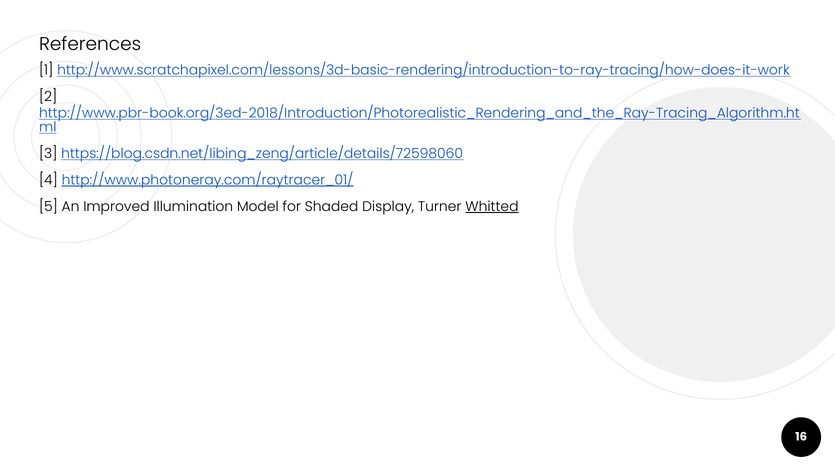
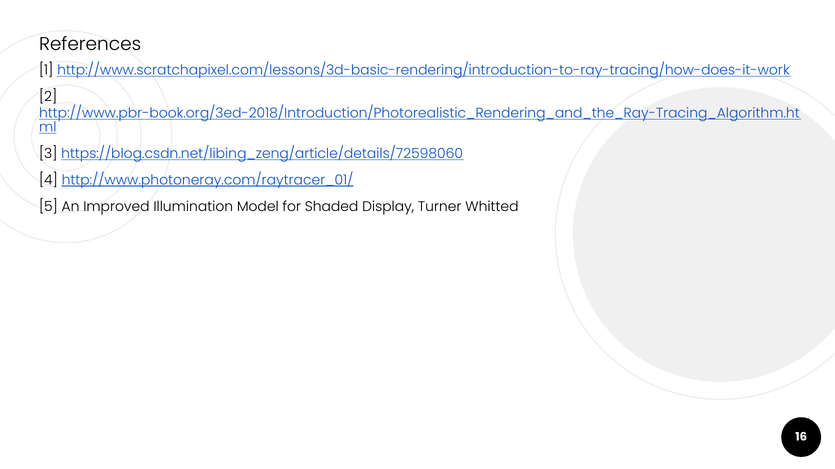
Whitted underline: present -> none (492, 207)
